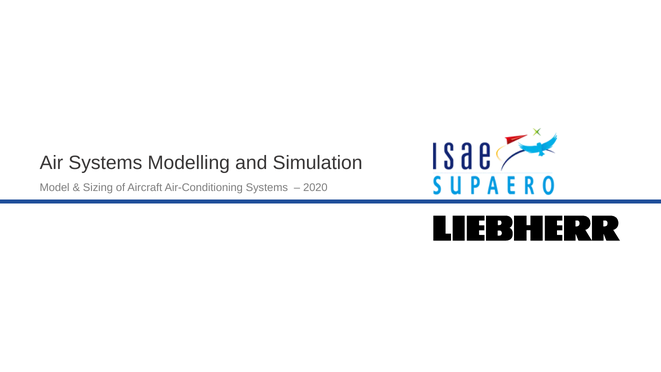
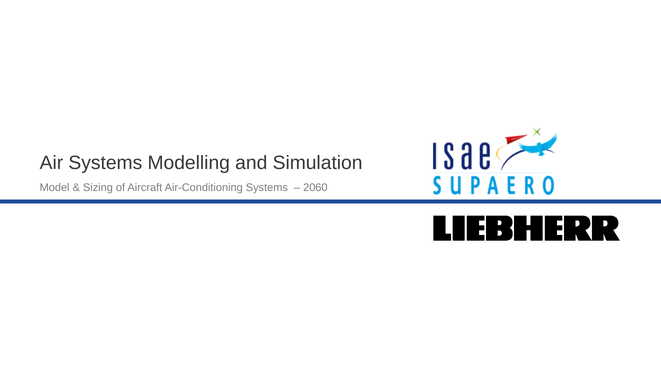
2020: 2020 -> 2060 (315, 188)
